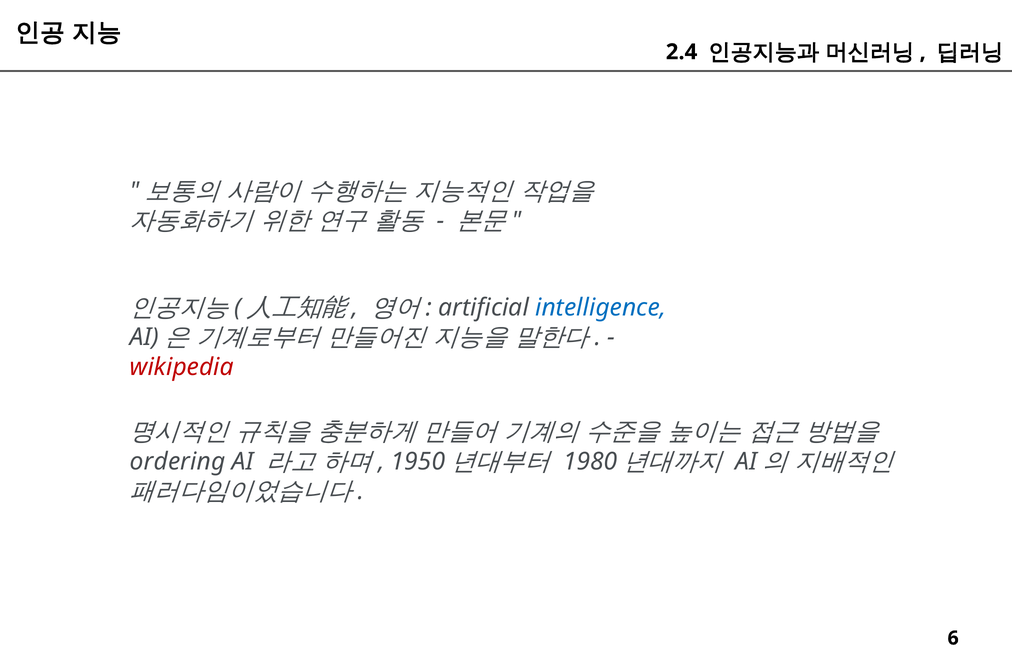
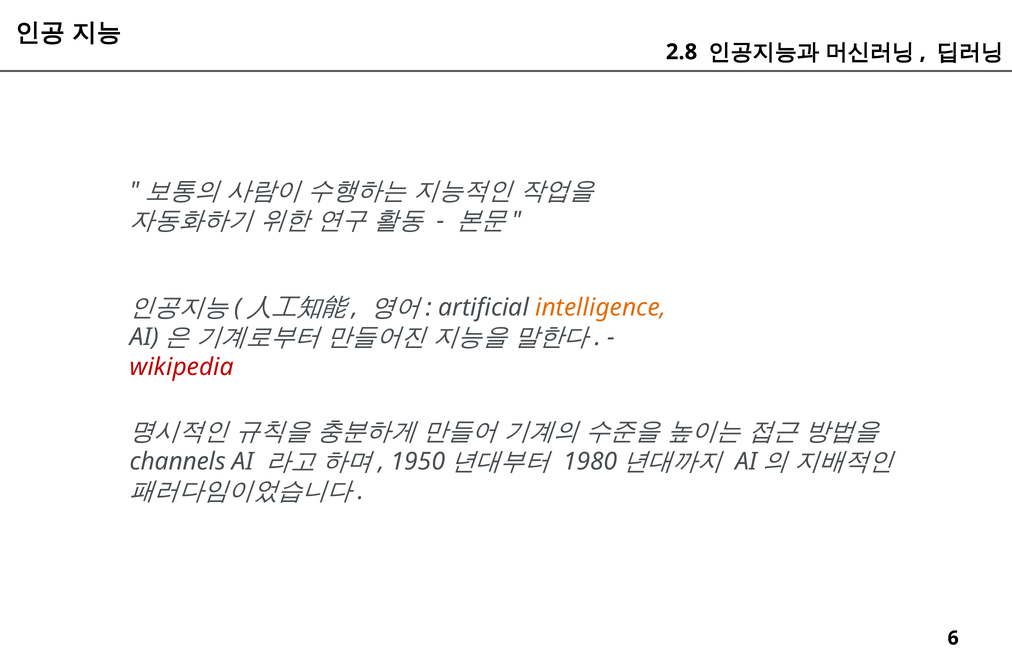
2.4: 2.4 -> 2.8 (682, 52)
intelligence colour: blue -> orange (601, 308)
ordering: ordering -> channels (178, 461)
